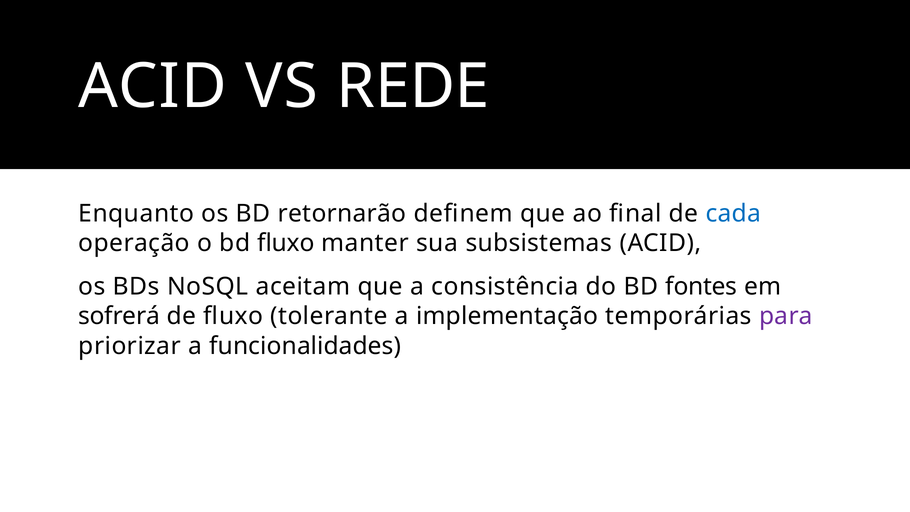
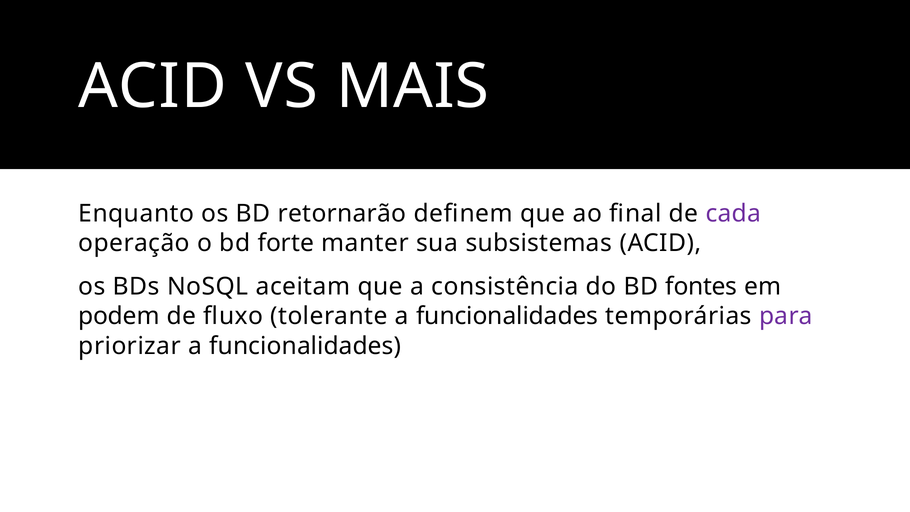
REDE: REDE -> MAIS (413, 87)
cada colour: blue -> purple (734, 213)
bd fluxo: fluxo -> forte (286, 243)
sofrerá: sofrerá -> podem (119, 316)
tolerante a implementação: implementação -> funcionalidades (507, 316)
